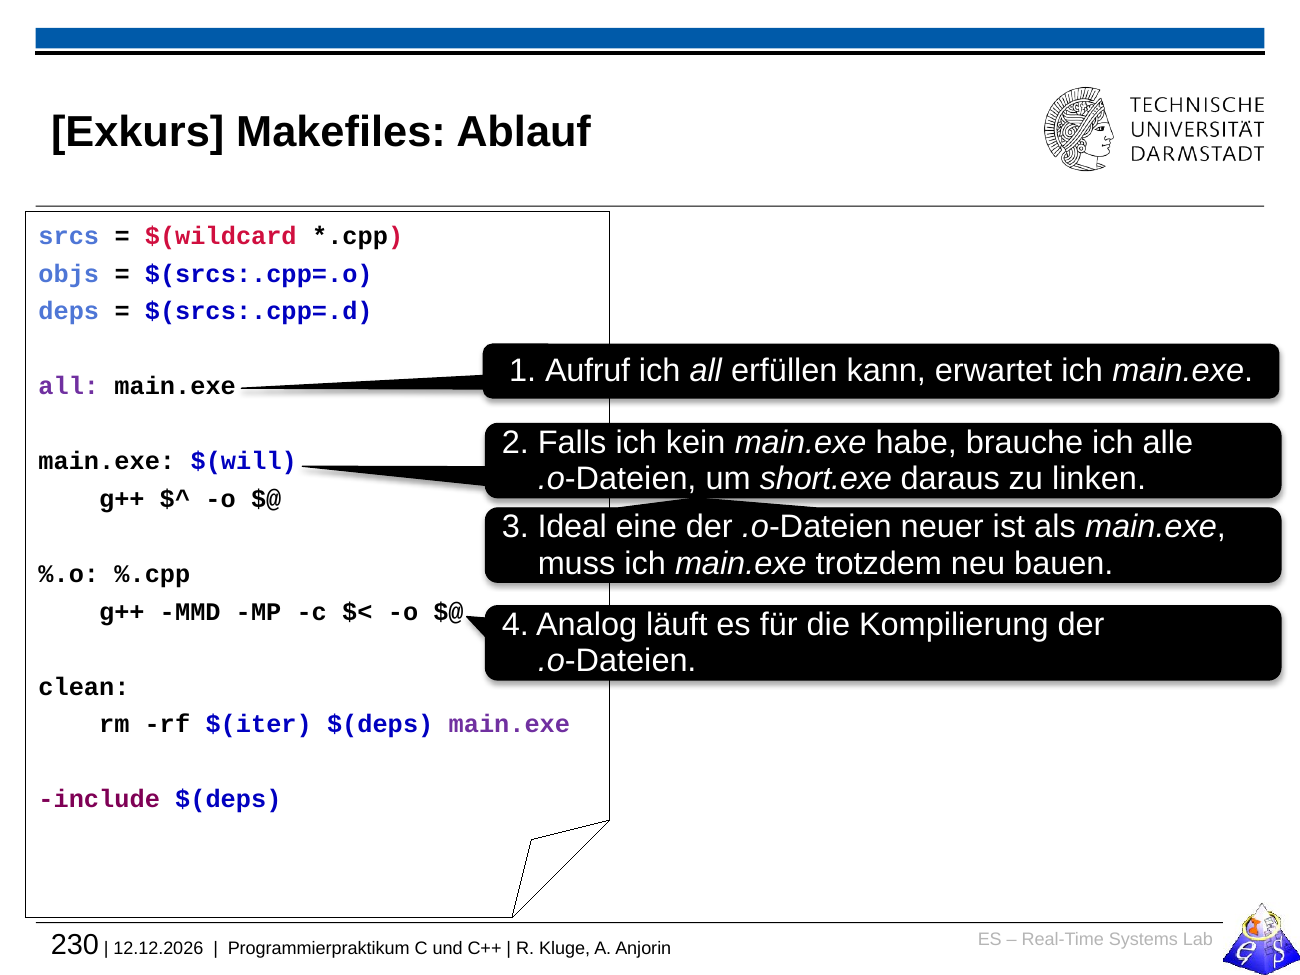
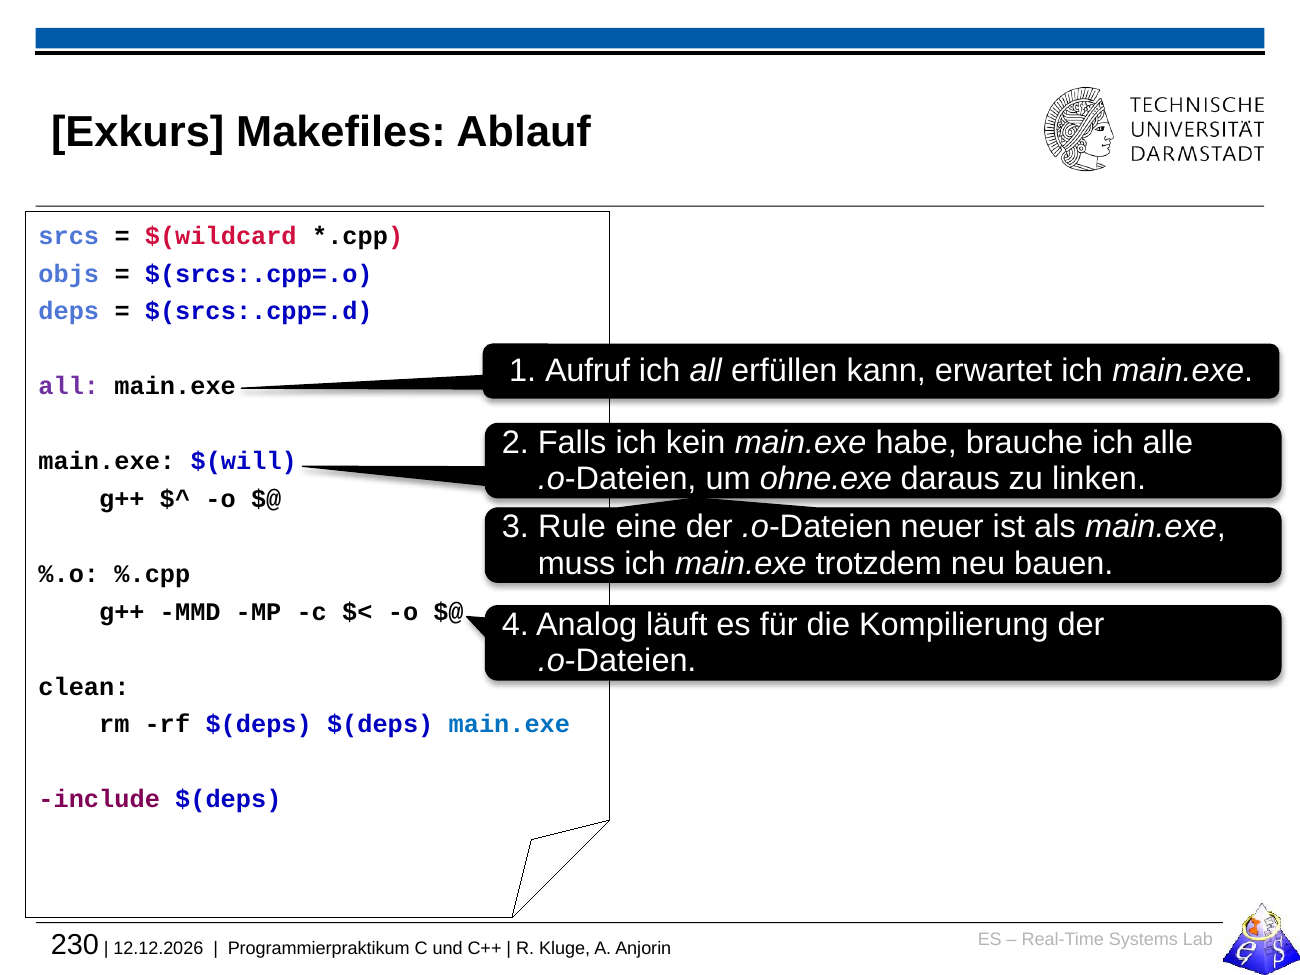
short.exe: short.exe -> ohne.exe (826, 479)
Ideal: Ideal -> Rule (572, 527)
rf $(iter: $(iter -> $(deps (259, 724)
main.exe colour: purple -> blue (509, 724)
